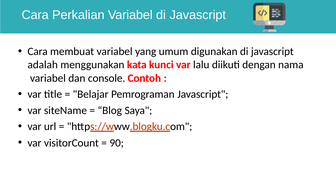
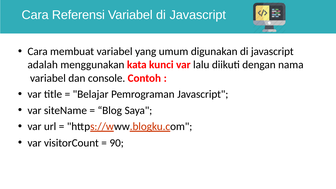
Perkalian: Perkalian -> Referensi (78, 15)
